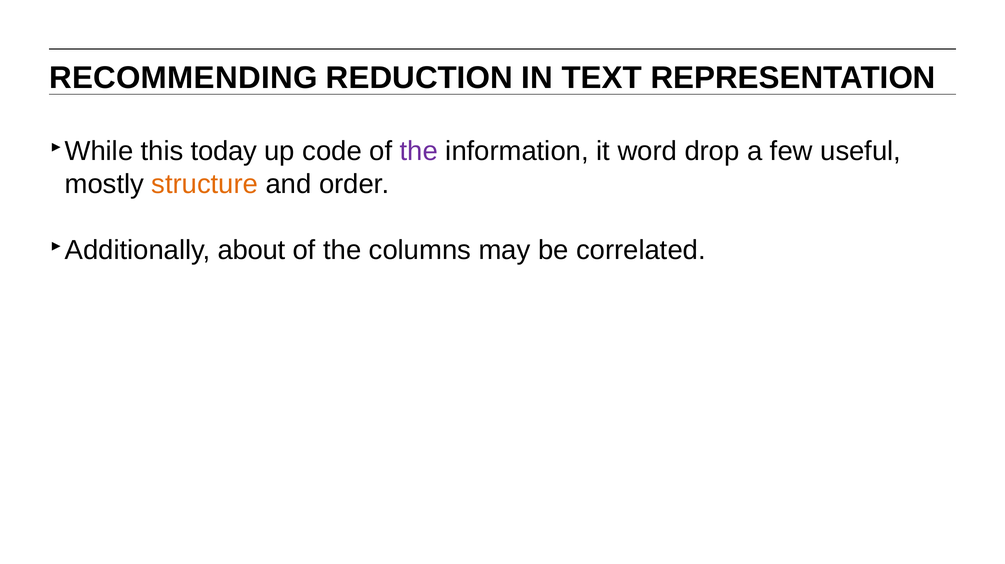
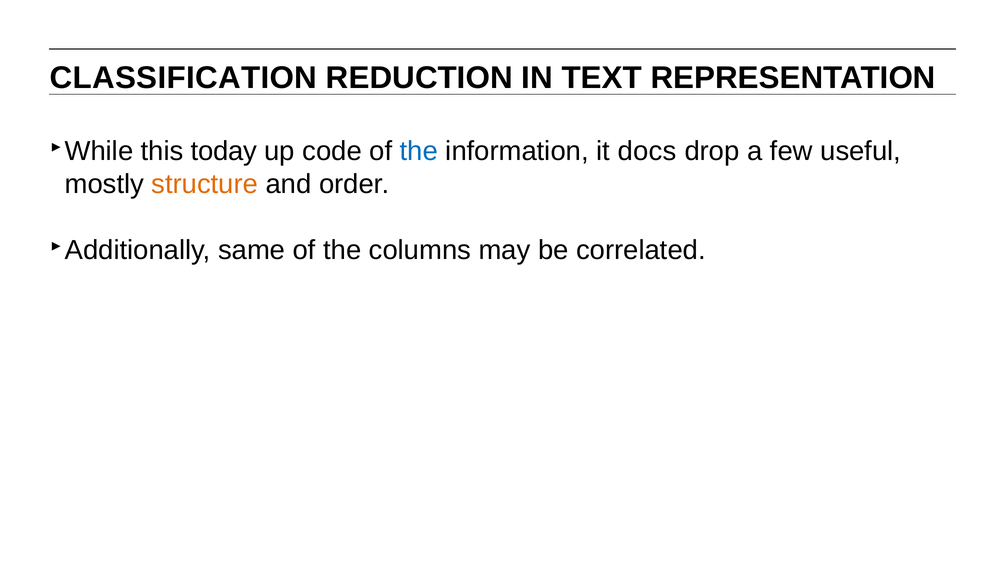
RECOMMENDING: RECOMMENDING -> CLASSIFICATION (183, 78)
the colour: purple -> blue (419, 151)
word: word -> docs (647, 151)
about: about -> same (252, 250)
